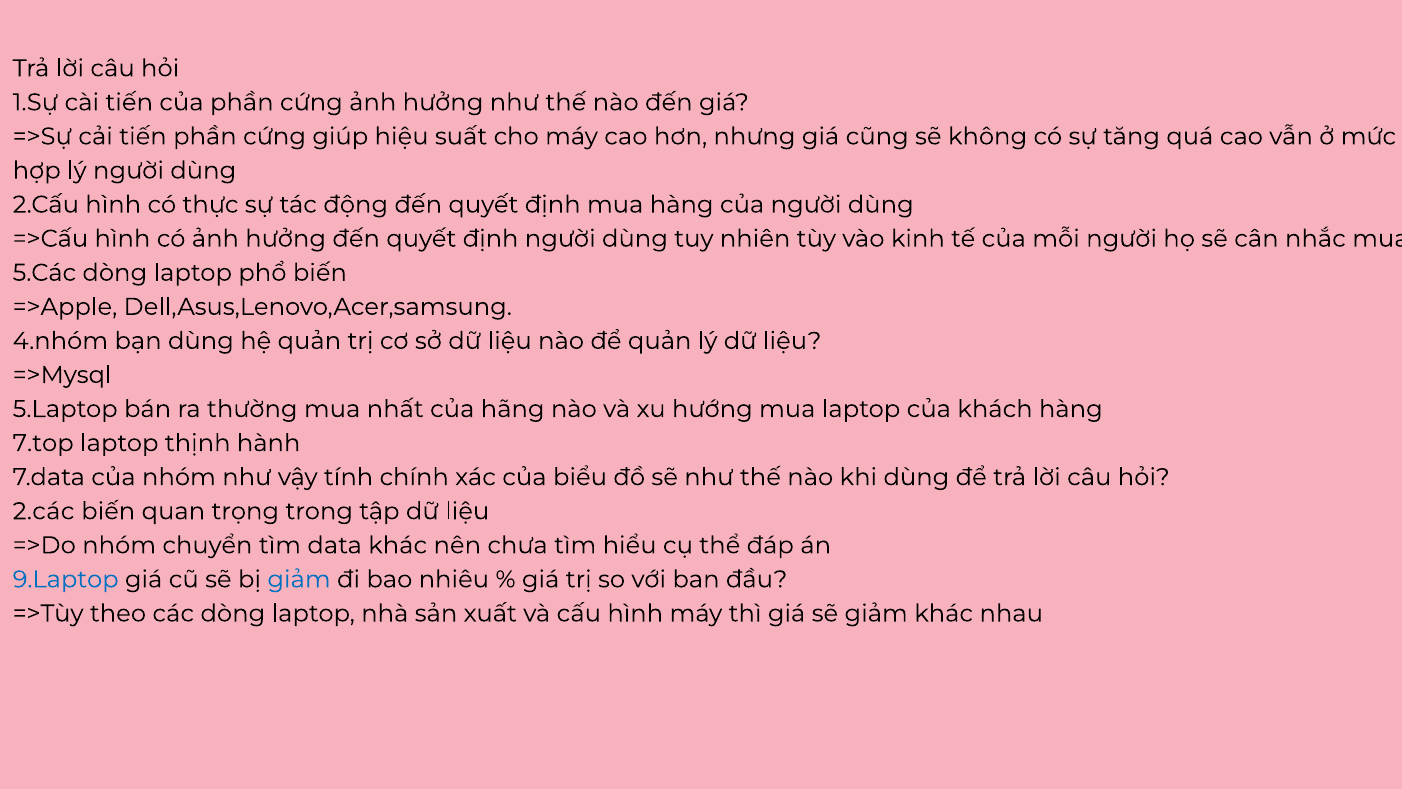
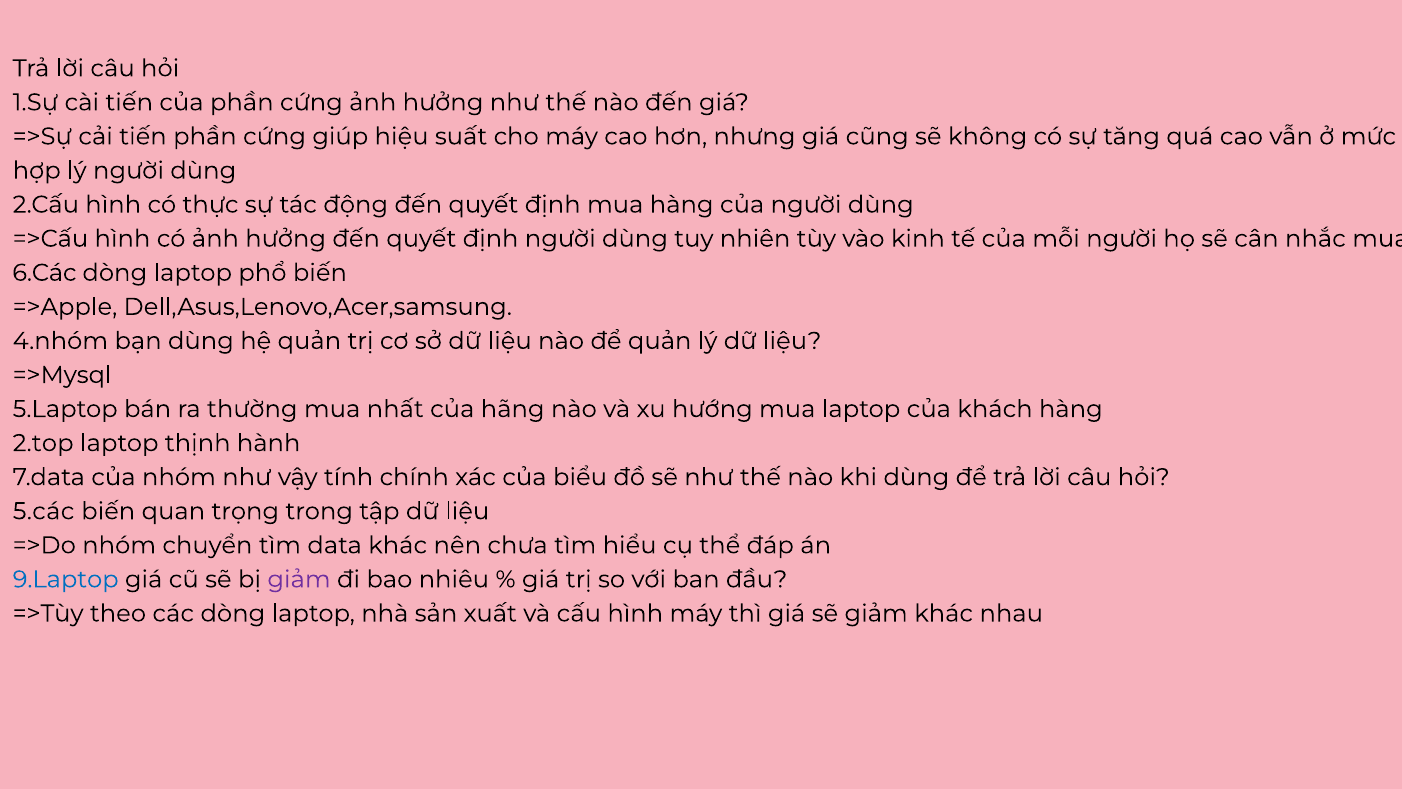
5.Các: 5.Các -> 6.Các (44, 273)
7.top: 7.top -> 2.top (43, 443)
2.các: 2.các -> 5.các (44, 511)
giảm colour: blue -> purple (299, 579)
